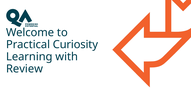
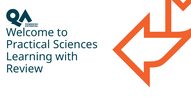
Curiosity: Curiosity -> Sciences (75, 44)
